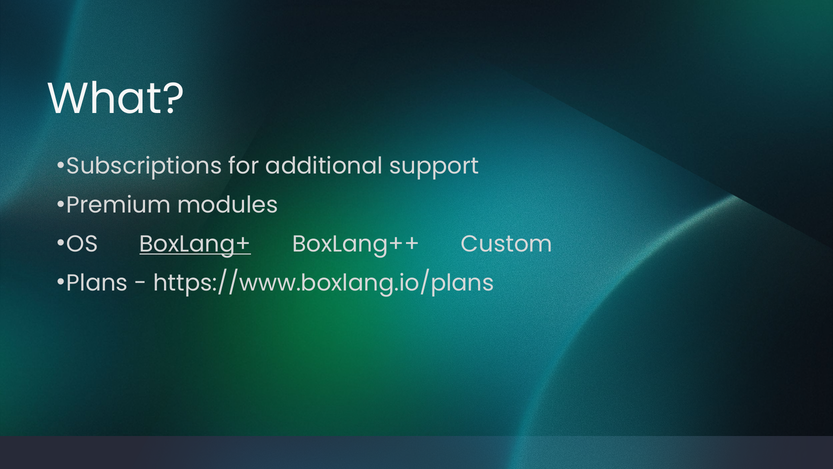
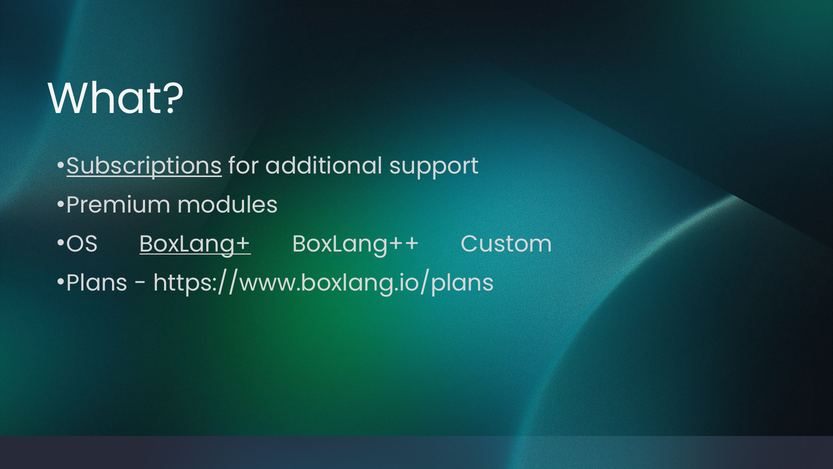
Subscriptions underline: none -> present (144, 166)
